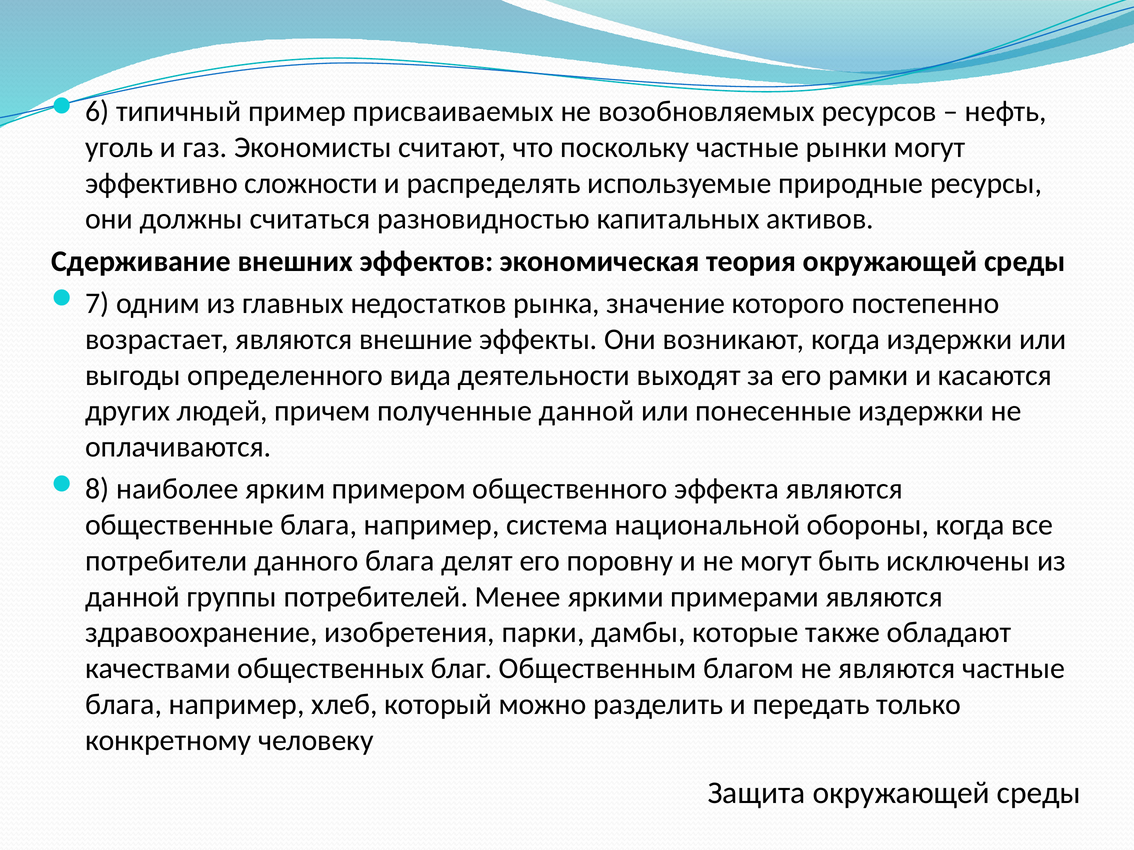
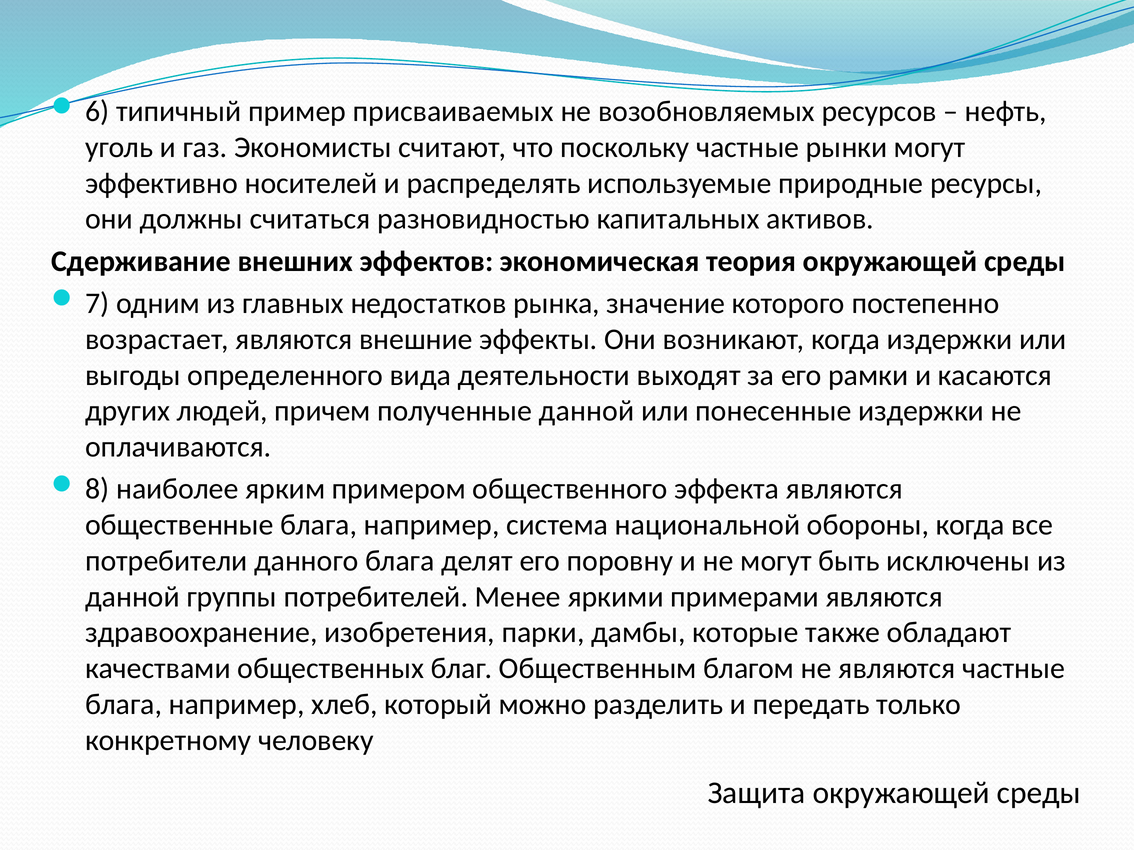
сложности: сложности -> носителей (311, 183)
